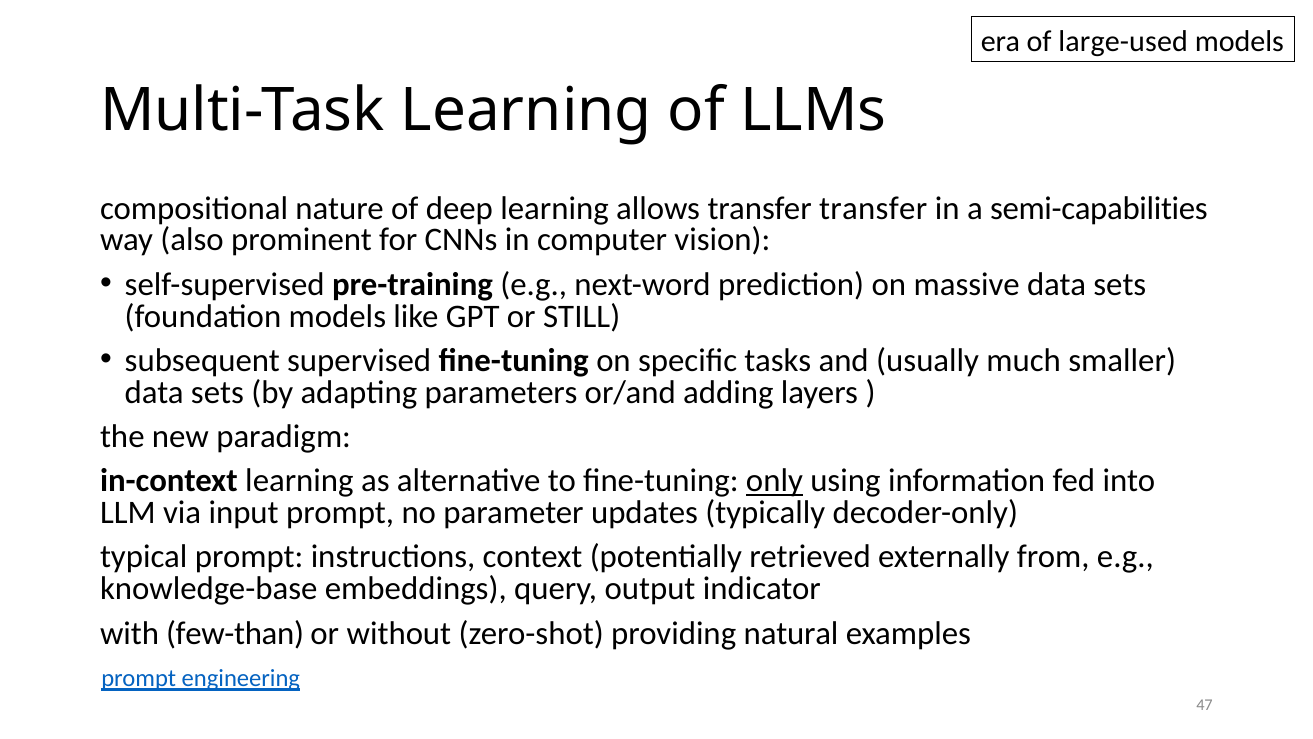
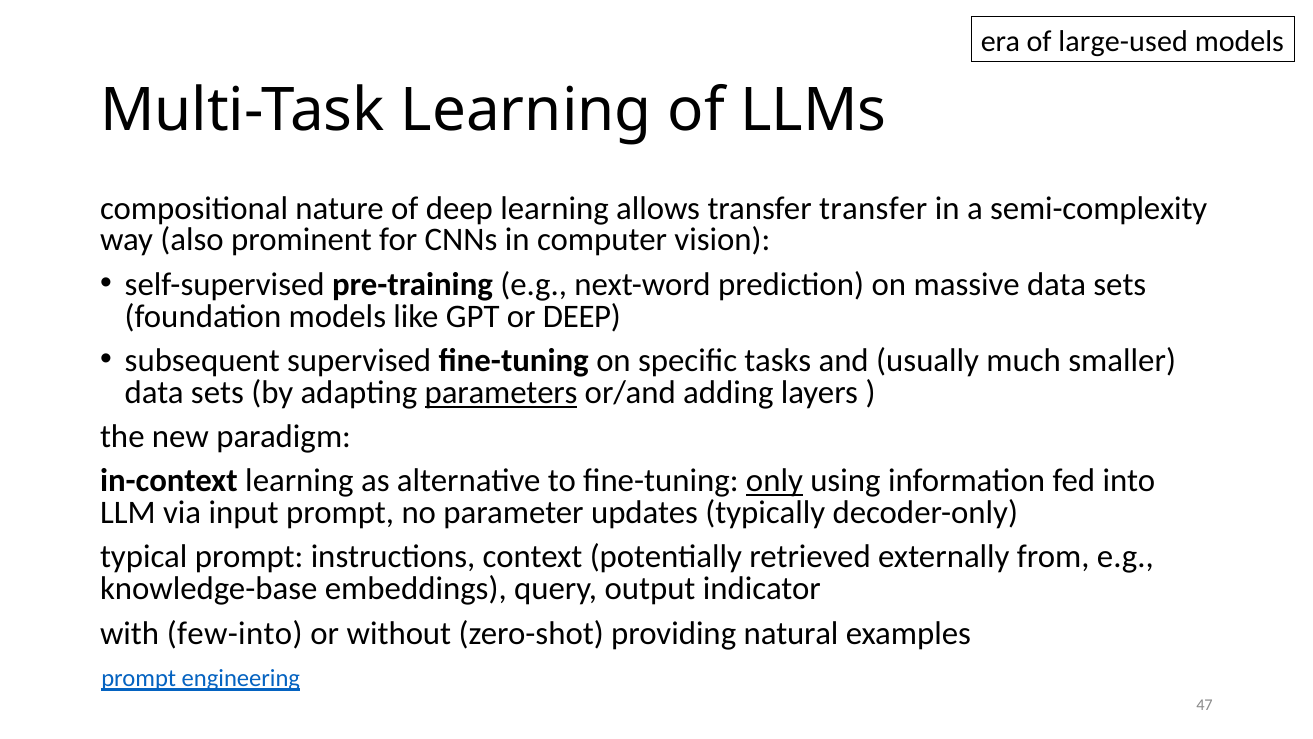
semi-capabilities: semi-capabilities -> semi-complexity (1099, 208)
or STILL: STILL -> DEEP (582, 316)
parameters underline: none -> present (501, 392)
few-than: few-than -> few-into (235, 633)
